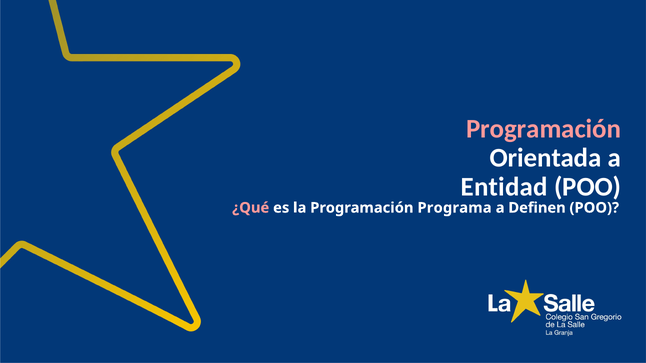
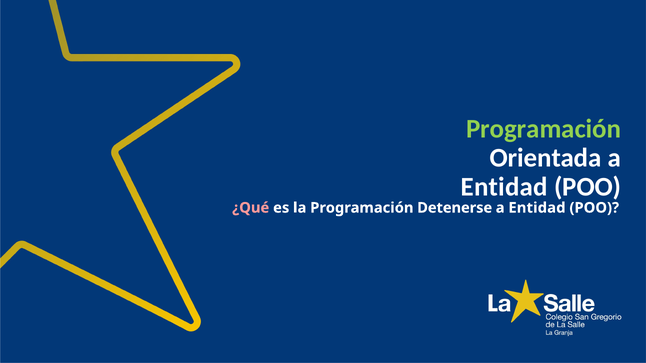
Programación colour: pink -> light green (544, 129)
Programa: Programa -> Detenerse (455, 208)
Definen: Definen -> Entidad (537, 208)
